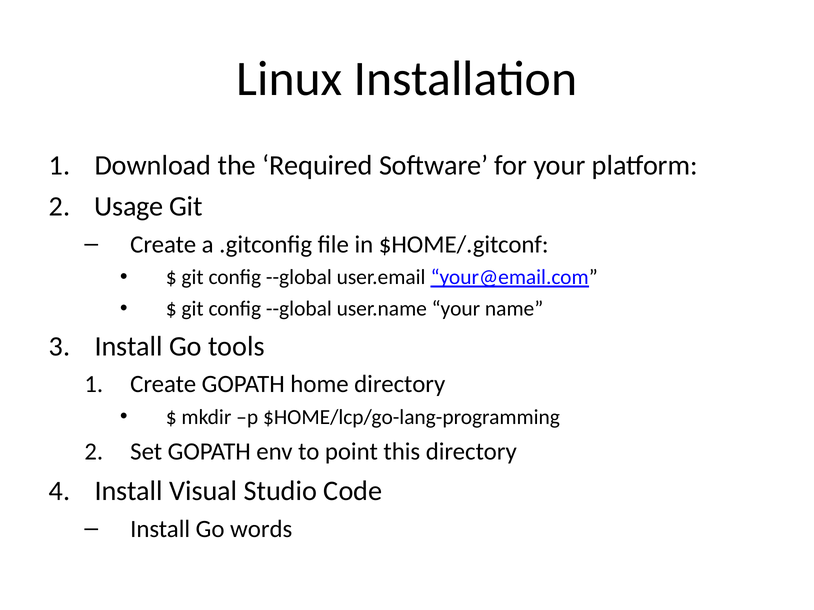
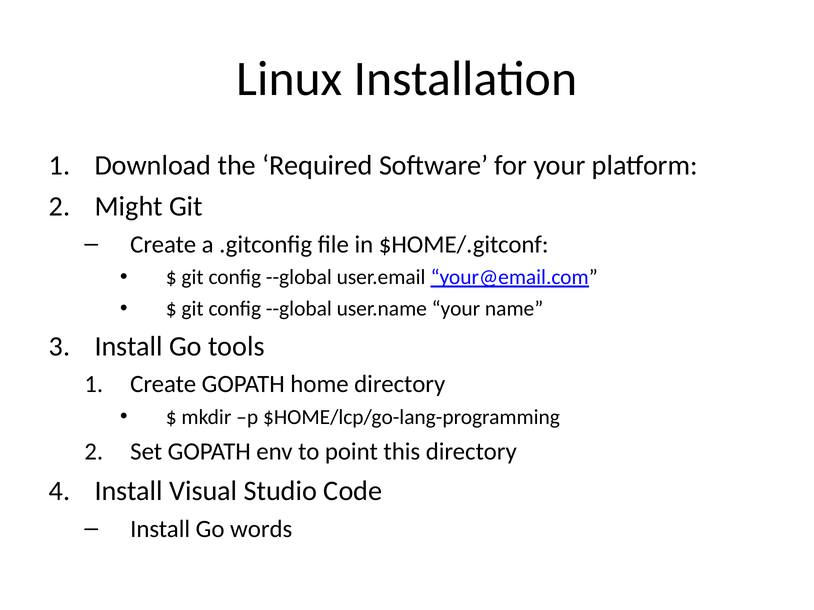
Usage: Usage -> Might (129, 207)
